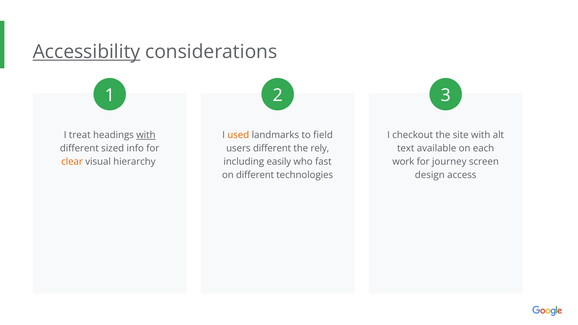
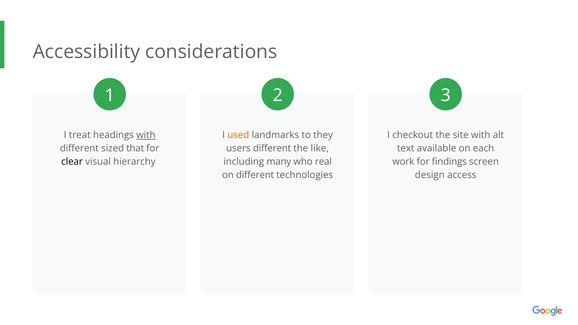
Accessibility underline: present -> none (86, 52)
field: field -> they (323, 135)
info: info -> that (135, 148)
rely: rely -> like (320, 148)
clear colour: orange -> black (72, 162)
easily: easily -> many (279, 162)
fast: fast -> real (323, 162)
journey: journey -> findings (449, 162)
